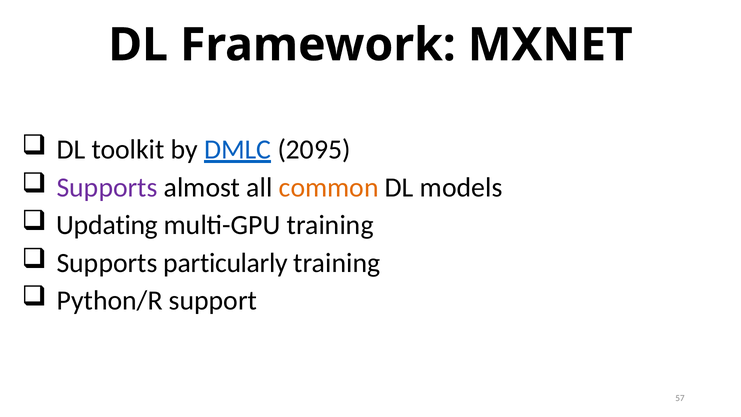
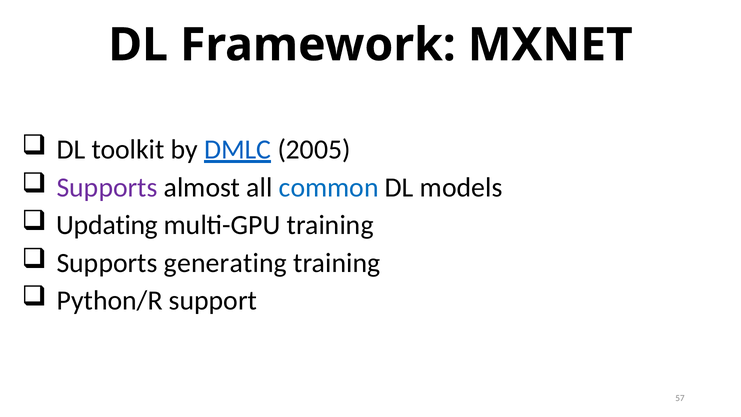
2095: 2095 -> 2005 (314, 150)
common colour: orange -> blue (329, 187)
particularly: particularly -> generating (225, 263)
